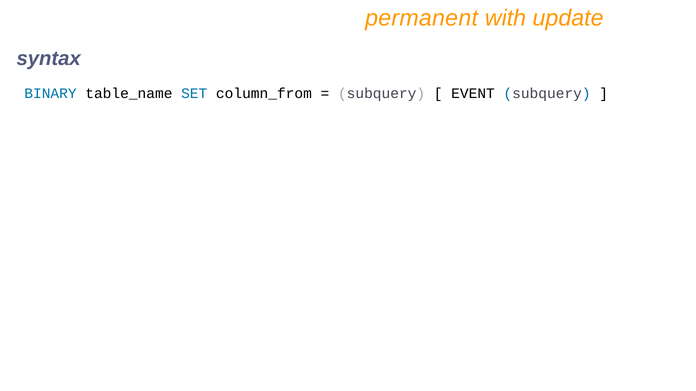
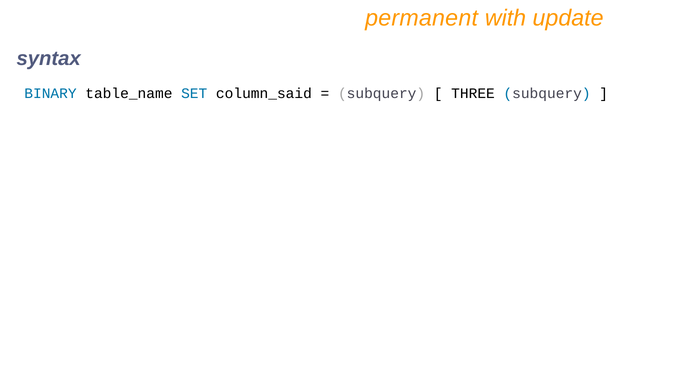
column_from: column_from -> column_said (264, 94)
EVENT: EVENT -> THREE (473, 94)
